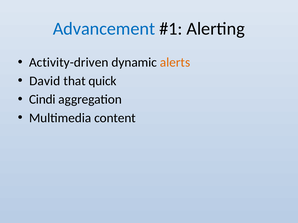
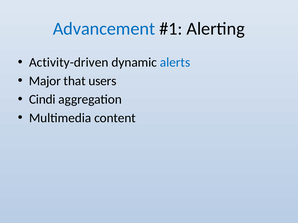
alerts colour: orange -> blue (175, 63)
David: David -> Major (45, 81)
quick: quick -> users (102, 81)
